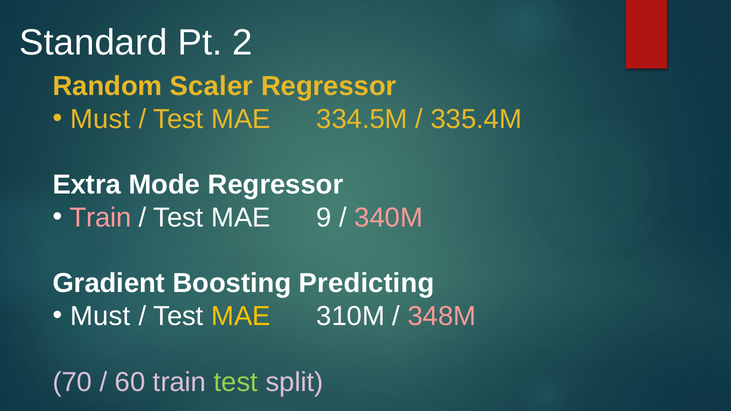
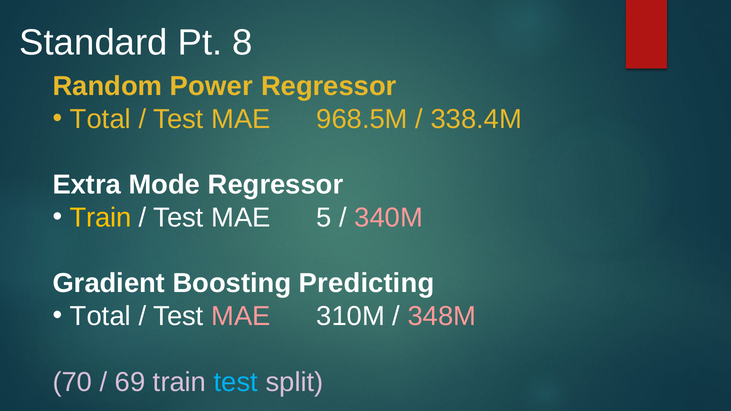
2: 2 -> 8 (243, 43)
Scaler: Scaler -> Power (211, 86)
Must: Must -> Total (100, 119)
334.5M: 334.5M -> 968.5M (362, 119)
335.4M: 335.4M -> 338.4M (476, 119)
Train colour: pink -> yellow (100, 218)
9: 9 -> 5 (324, 218)
Must: Must -> Total (100, 316)
MAE colour: yellow -> pink (241, 316)
60: 60 -> 69 (130, 382)
test colour: light green -> light blue (236, 382)
